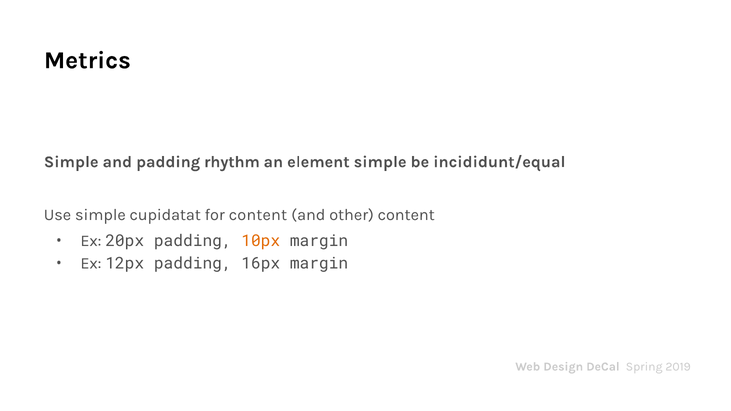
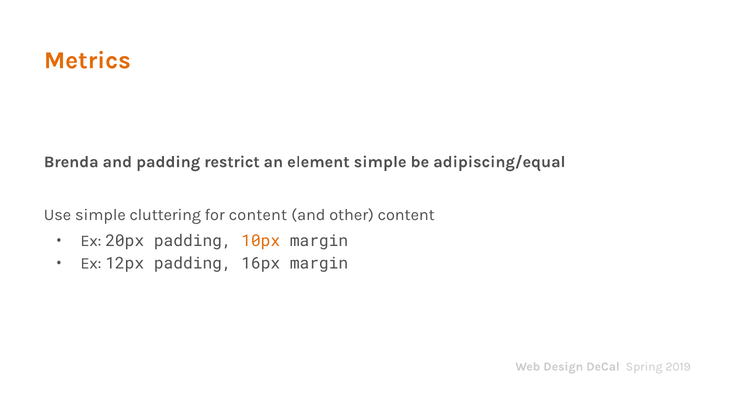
Metrics colour: black -> orange (87, 60)
Simple: Simple -> Brenda (71, 162)
rhythm: rhythm -> restrict (232, 162)
incididunt/equal: incididunt/equal -> adipiscing/equal (499, 162)
cupidatat: cupidatat -> cluttering (165, 215)
